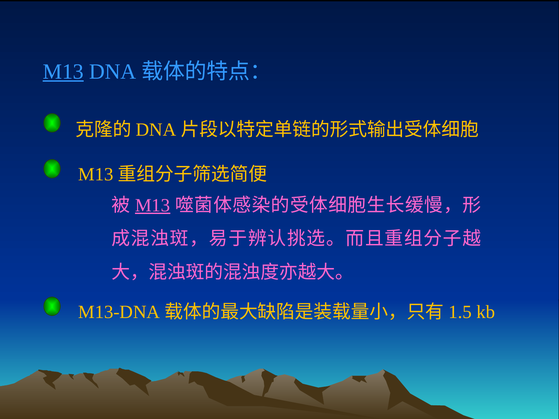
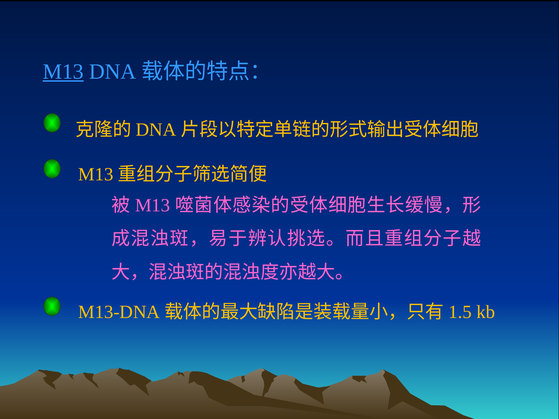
M13 underline: present -> none (153, 205)
